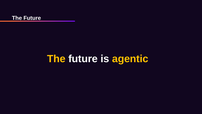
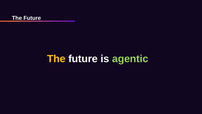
agentic colour: yellow -> light green (130, 59)
